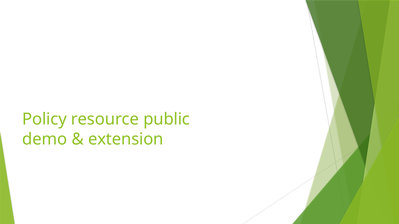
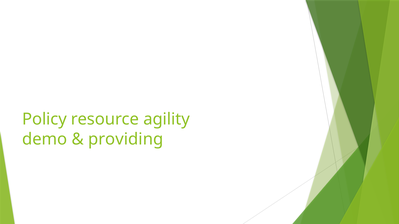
public: public -> agility (167, 119)
extension: extension -> providing (126, 139)
